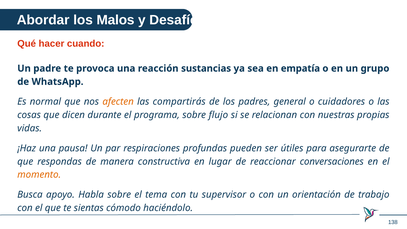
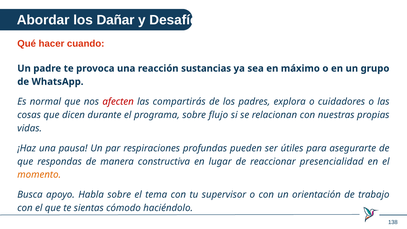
Malos: Malos -> Dañar (115, 20)
empatía: empatía -> máximo (300, 68)
afecten colour: orange -> red (118, 102)
general: general -> explora (290, 102)
conversaciones: conversaciones -> presencialidad (332, 161)
